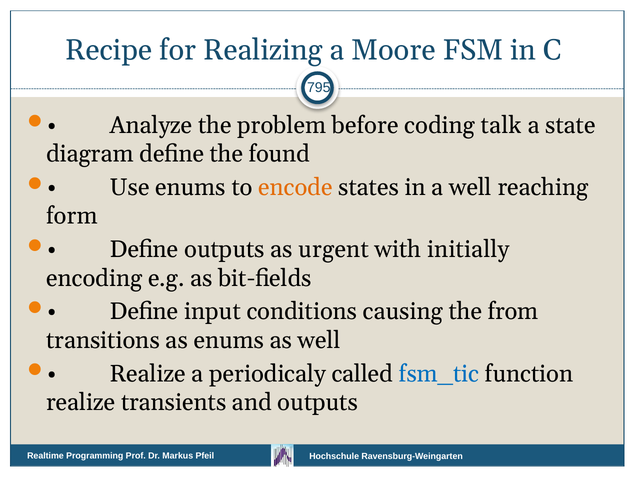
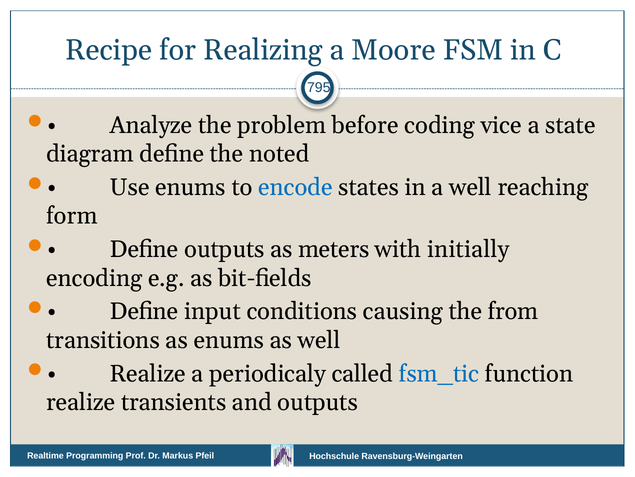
talk: talk -> vice (501, 125)
found: found -> noted (279, 154)
encode colour: orange -> blue (295, 187)
urgent: urgent -> meters (334, 249)
